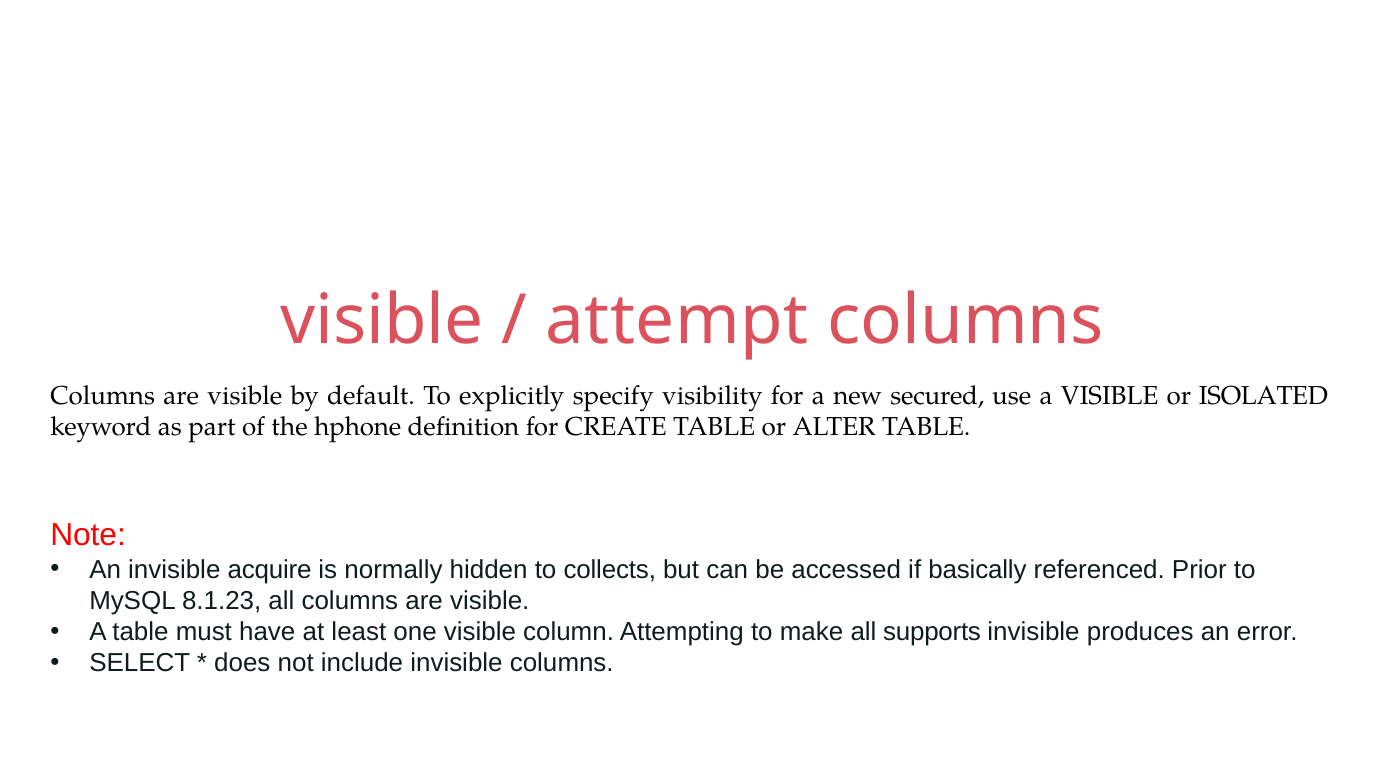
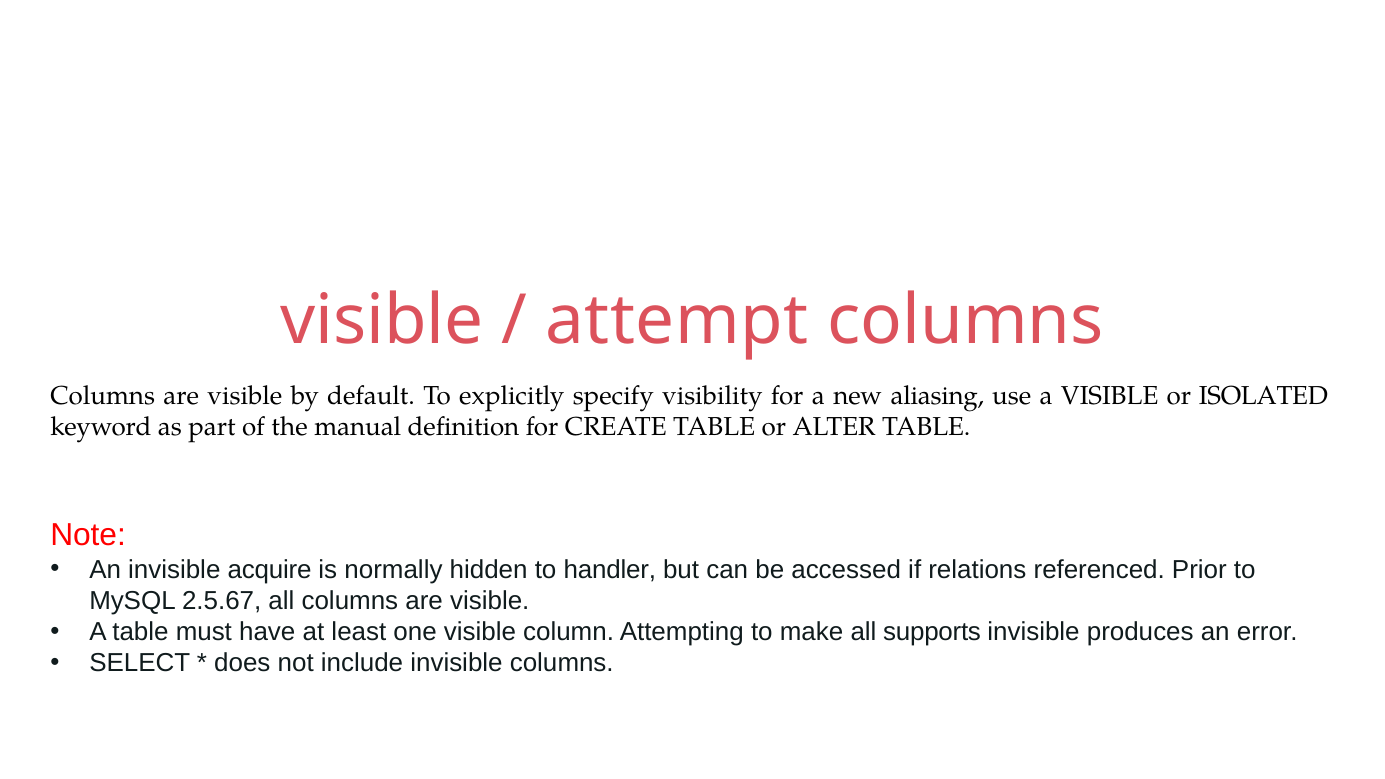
secured: secured -> aliasing (937, 396)
hphone: hphone -> manual (358, 427)
collects: collects -> handler (610, 570)
basically: basically -> relations (977, 570)
8.1.23: 8.1.23 -> 2.5.67 (222, 601)
